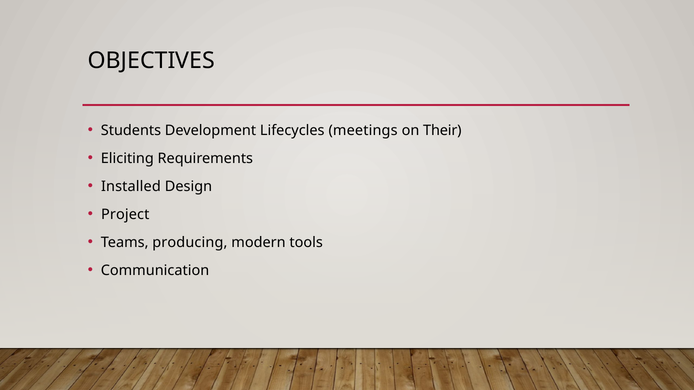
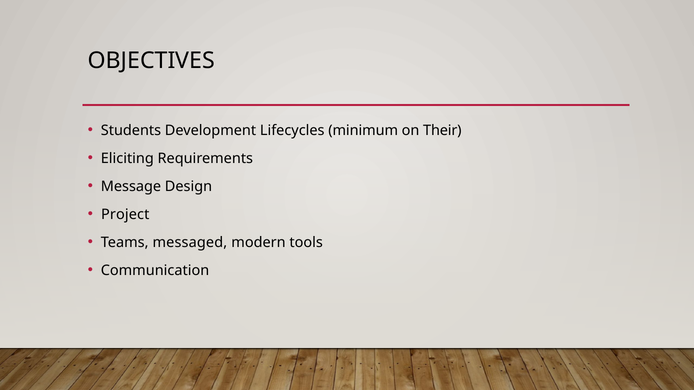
meetings: meetings -> minimum (363, 130)
Installed: Installed -> Message (131, 187)
producing: producing -> messaged (190, 243)
